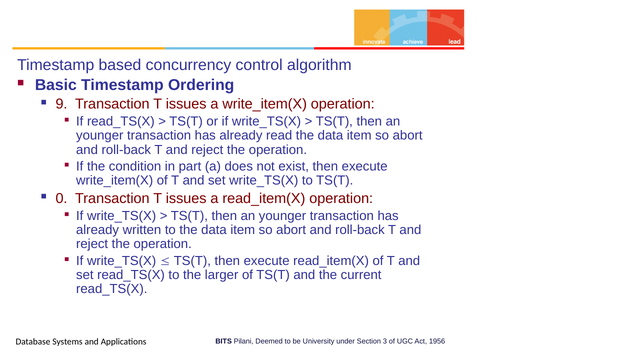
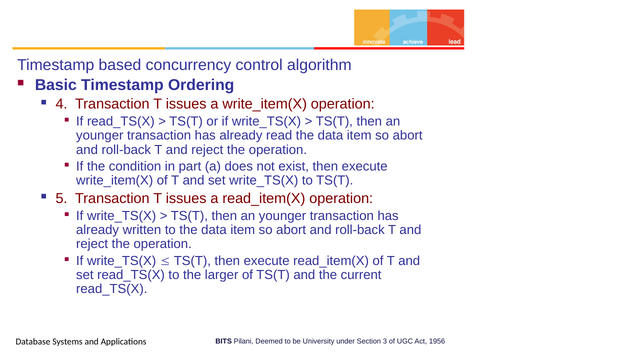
9: 9 -> 4 (61, 104)
0: 0 -> 5 (61, 198)
